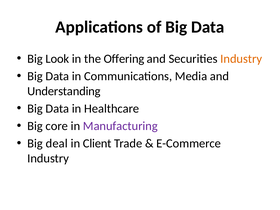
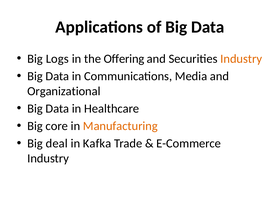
Look: Look -> Logs (57, 59)
Understanding: Understanding -> Organizational (64, 91)
Manufacturing colour: purple -> orange (120, 126)
Client: Client -> Kafka (97, 143)
